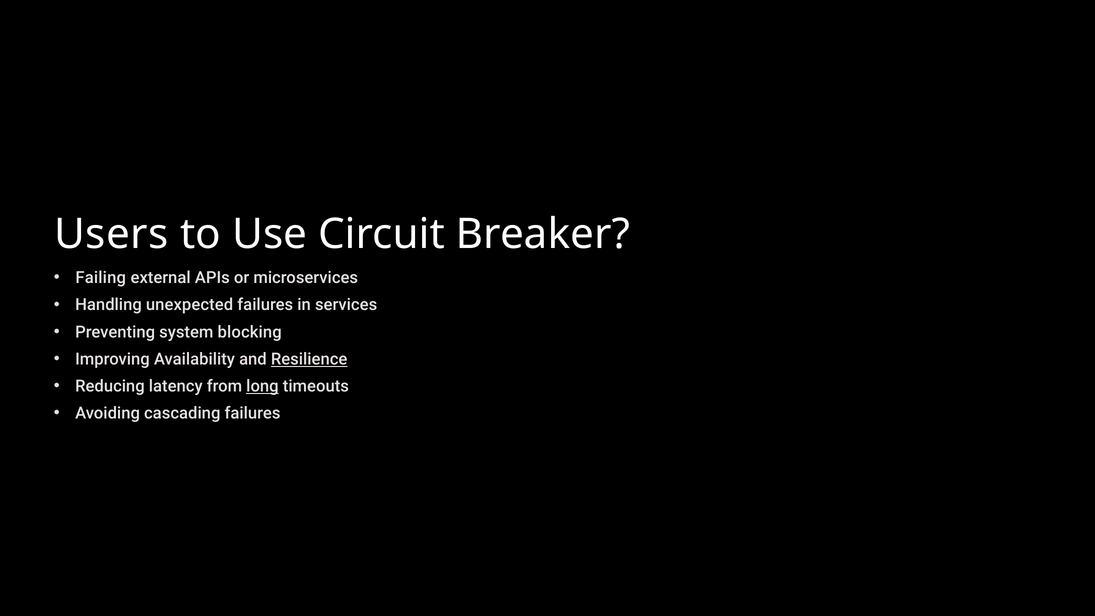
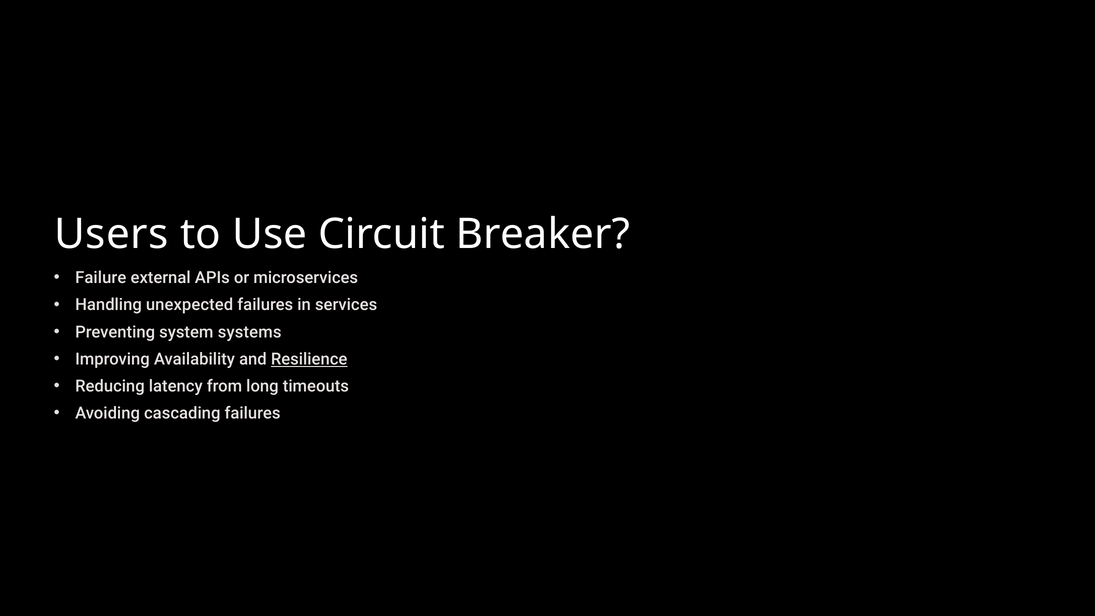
Failing: Failing -> Failure (101, 278)
blocking: blocking -> systems (250, 332)
long underline: present -> none (262, 386)
